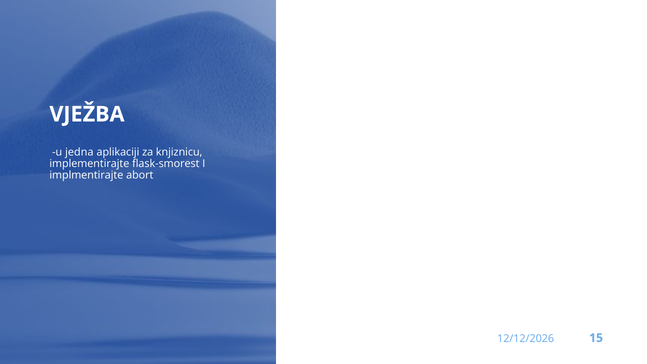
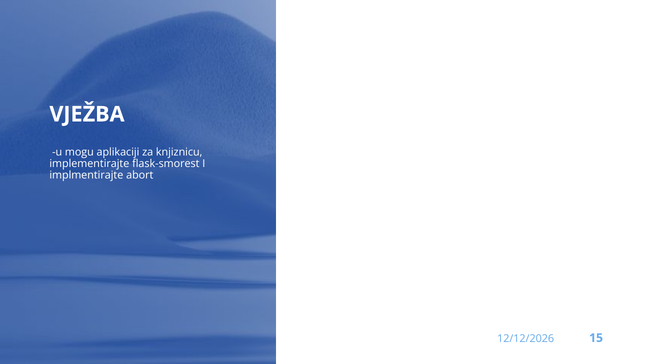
jedna: jedna -> mogu (79, 152)
